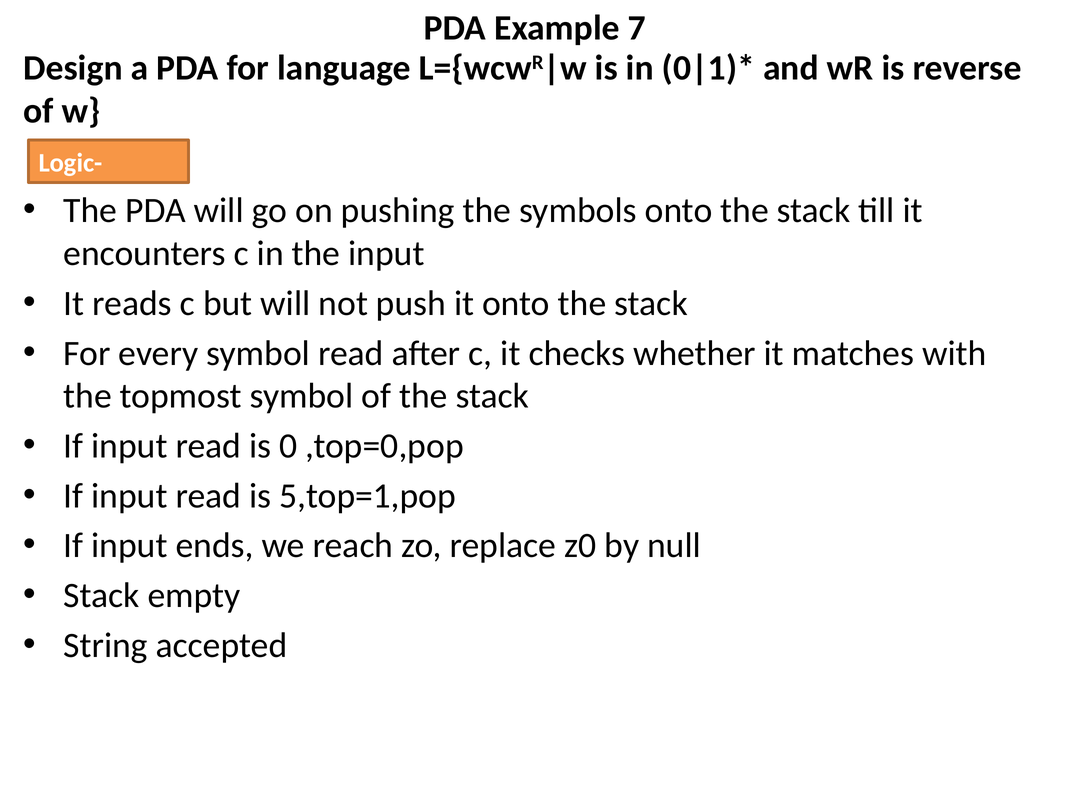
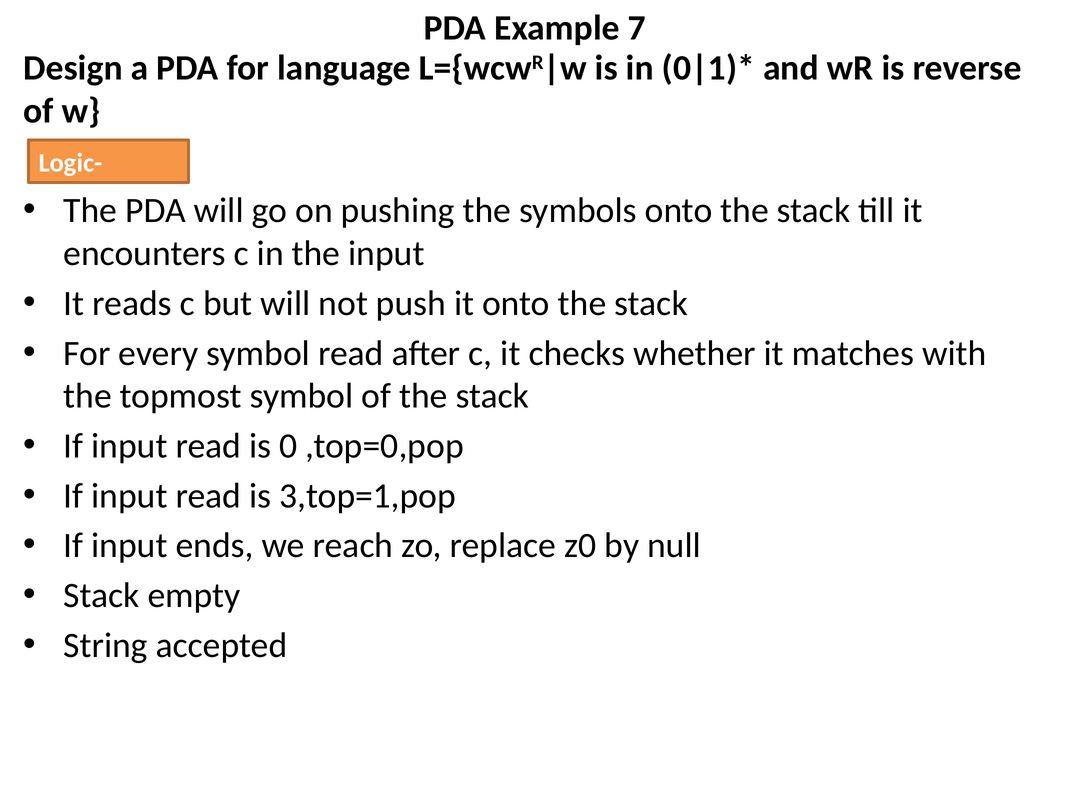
5,top=1,pop: 5,top=1,pop -> 3,top=1,pop (368, 496)
